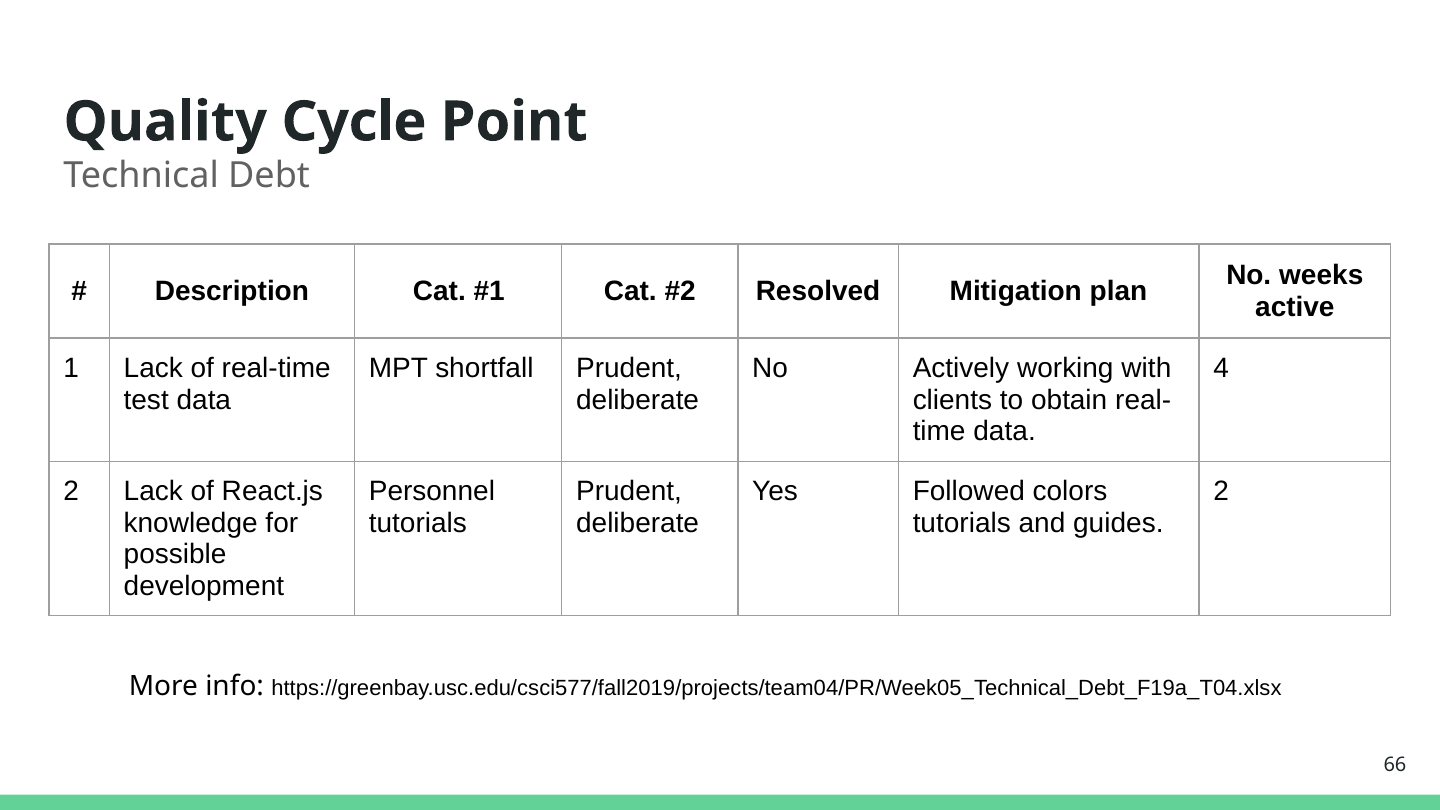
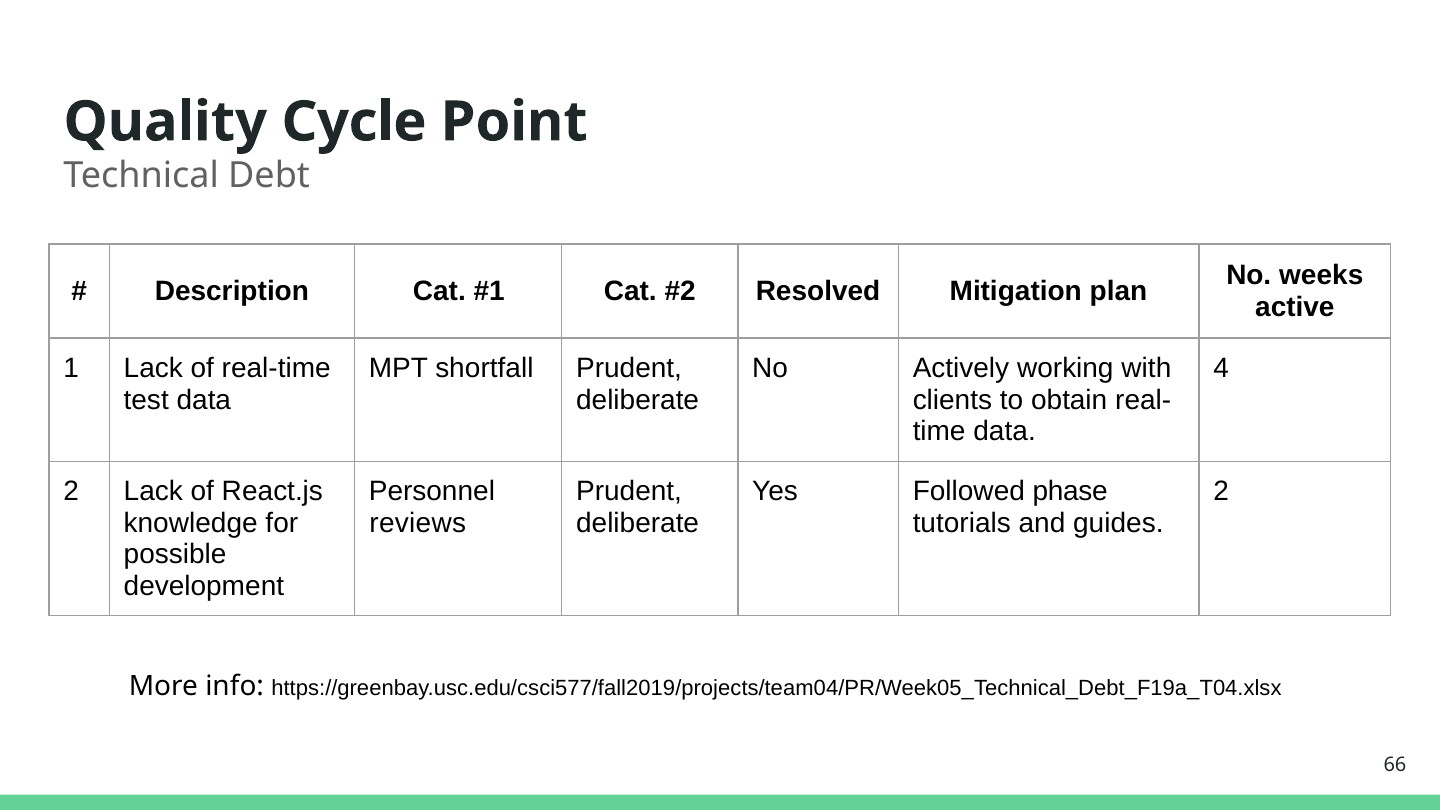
colors: colors -> phase (1070, 492)
tutorials: tutorials -> reviews (418, 523)
